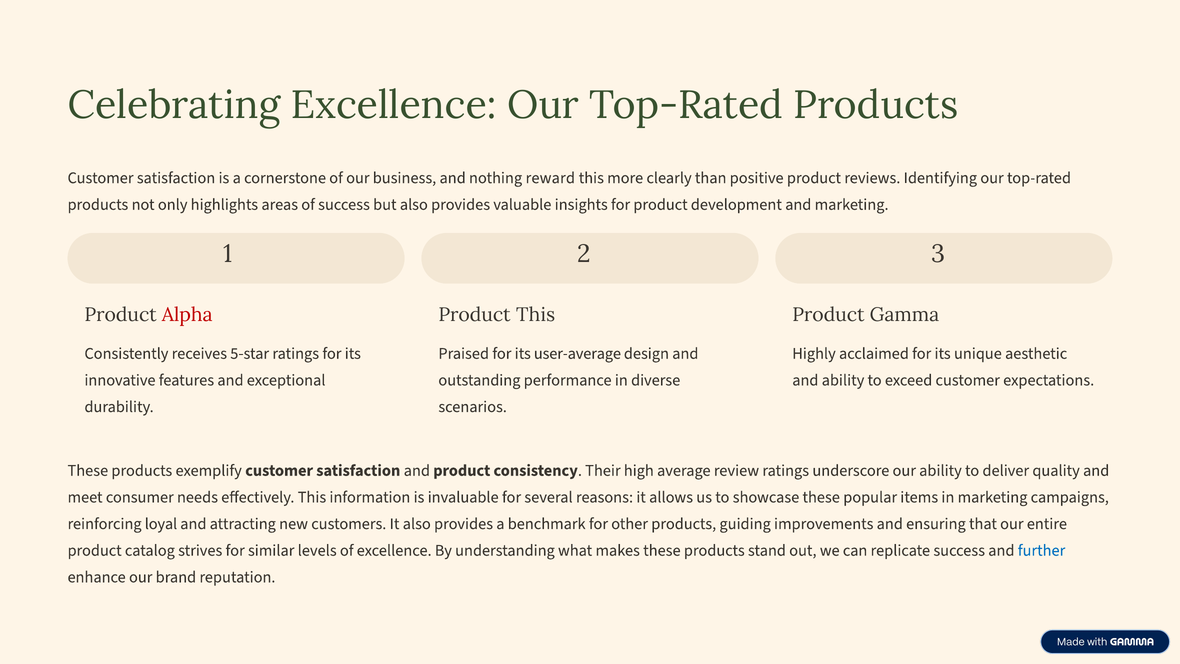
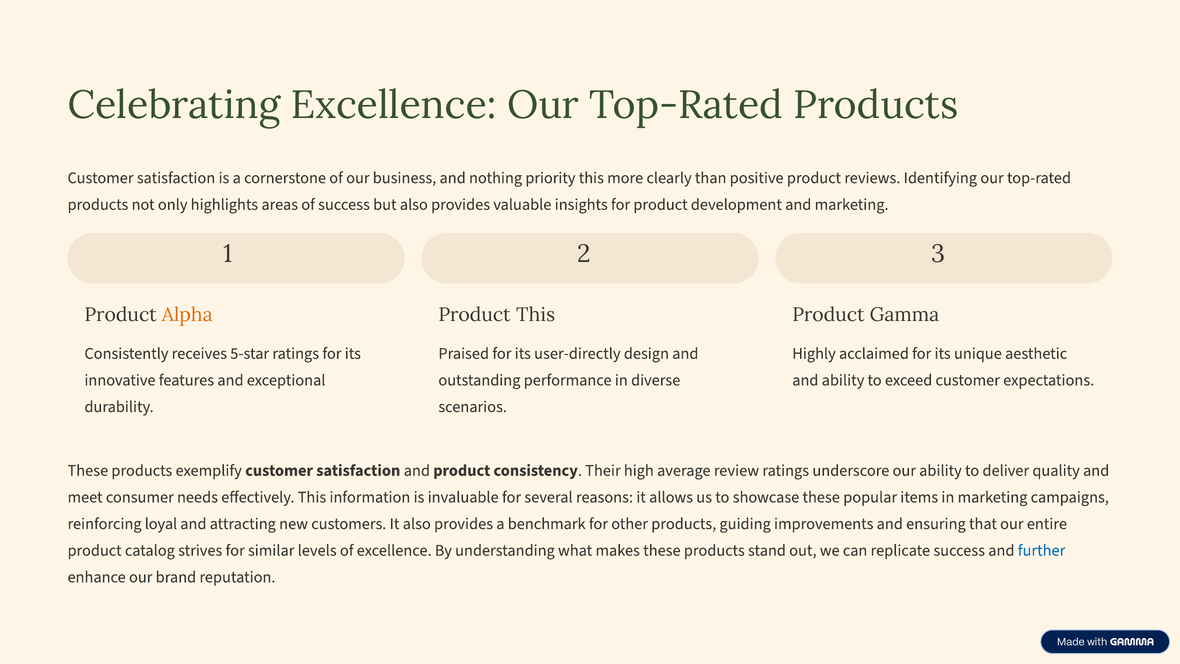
reward: reward -> priority (550, 178)
Alpha colour: red -> orange (187, 315)
user-average: user-average -> user-directly (577, 353)
